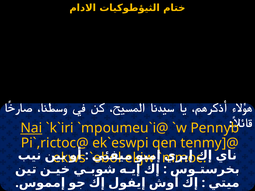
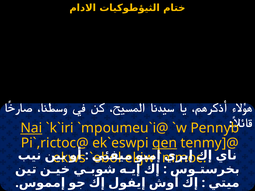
qen underline: none -> present (165, 143)
